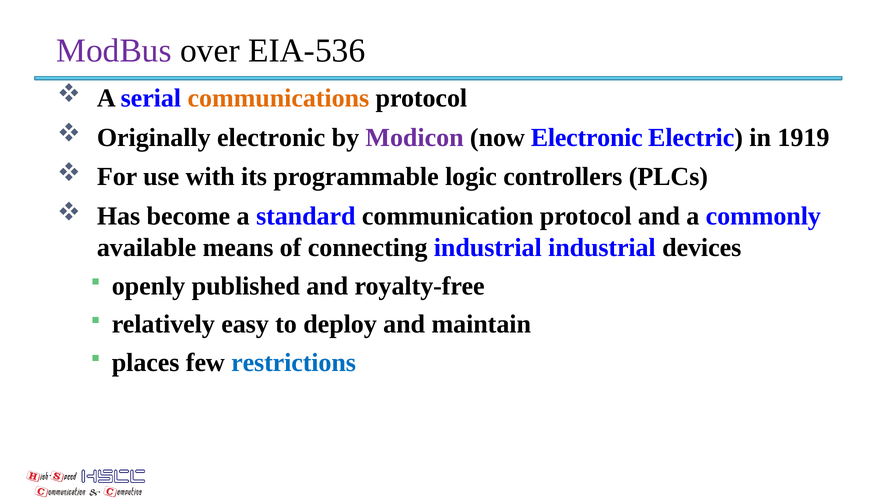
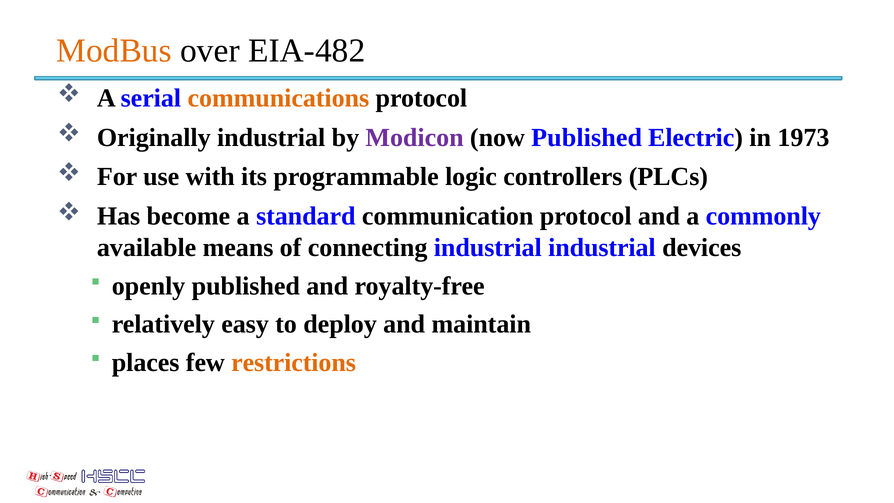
ModBus colour: purple -> orange (114, 51)
EIA-536: EIA-536 -> EIA-482 (307, 51)
Originally electronic: electronic -> industrial (271, 137)
now Electronic: Electronic -> Published (587, 137)
1919: 1919 -> 1973 (803, 137)
restrictions colour: blue -> orange (294, 363)
